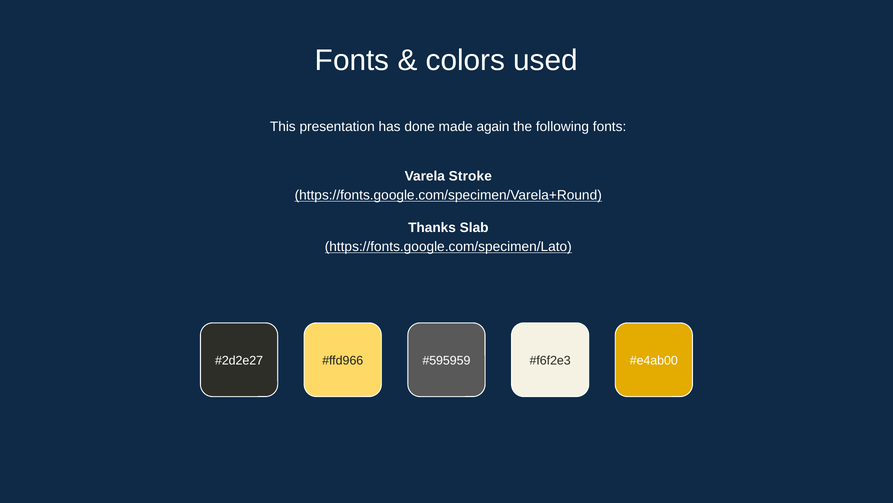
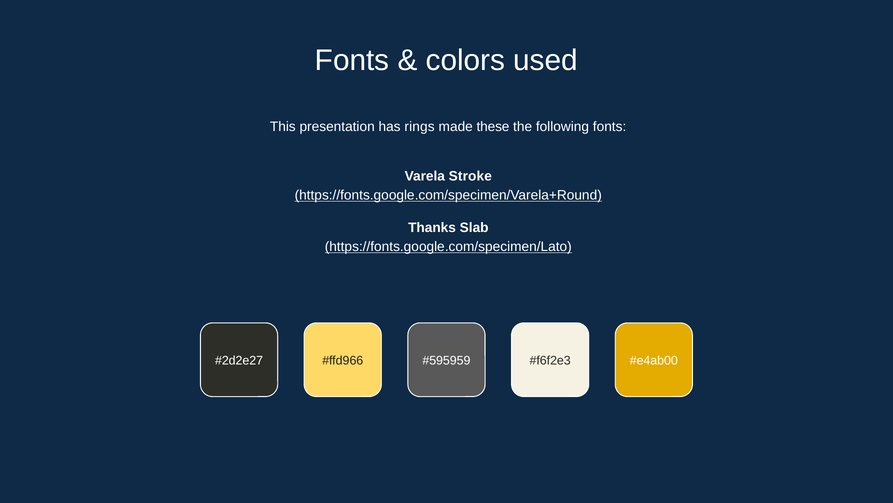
done: done -> rings (420, 127)
again: again -> these (493, 127)
